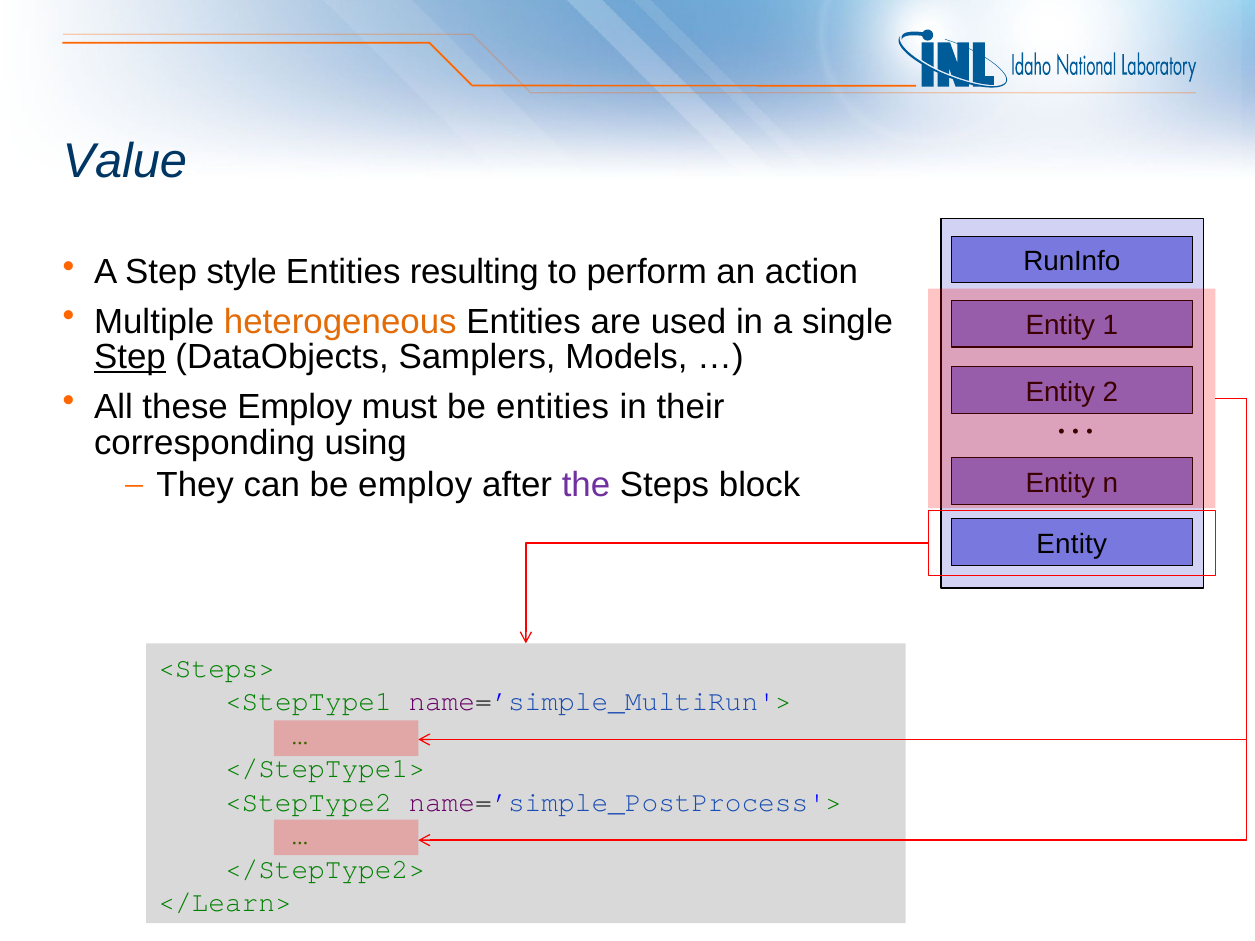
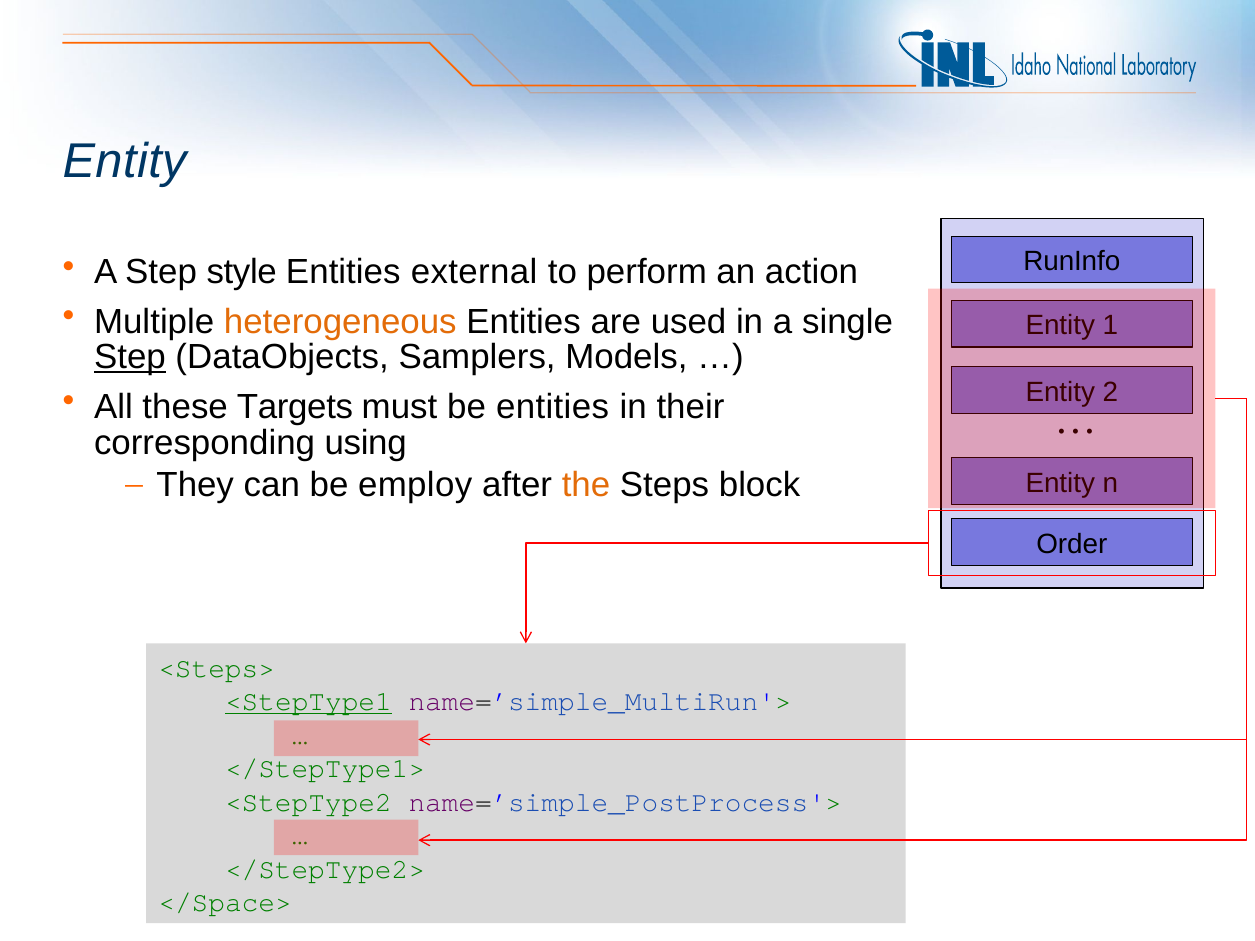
Value: Value -> Entity (125, 162)
resulting: resulting -> external (474, 272)
these Employ: Employ -> Targets (295, 407)
the colour: purple -> orange (586, 485)
Entity: Entity -> Order (1072, 544)
<StepType1 underline: none -> present (308, 702)
</Learn>: </Learn> -> </Space> (225, 903)
